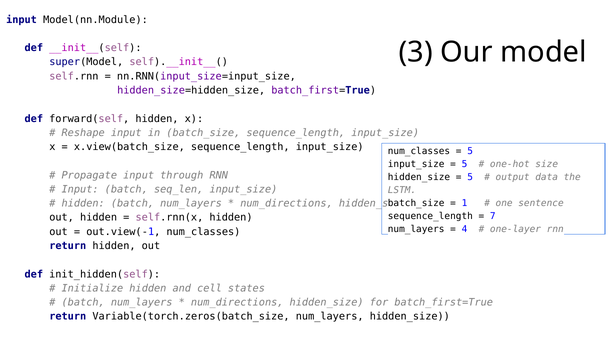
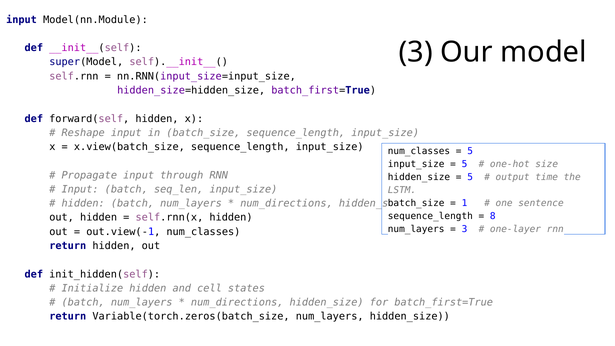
data: data -> time (547, 177)
7: 7 -> 8 (493, 216)
4: 4 -> 3 (464, 229)
